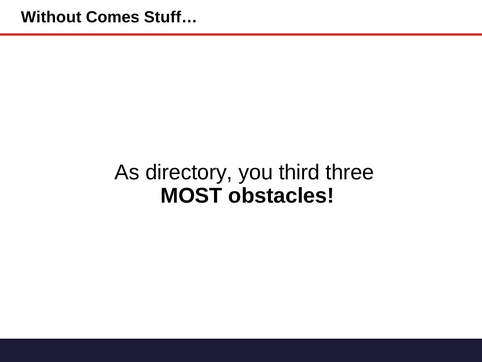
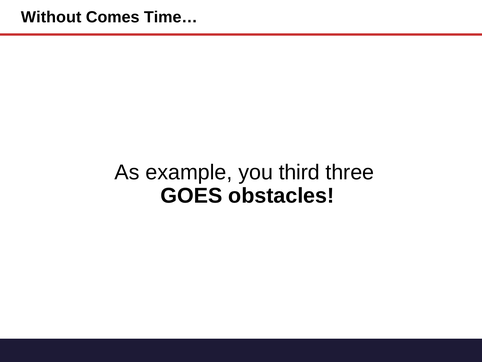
Stuff…: Stuff… -> Time… (171, 17)
directory: directory -> example (189, 172)
MOST: MOST -> GOES (191, 195)
